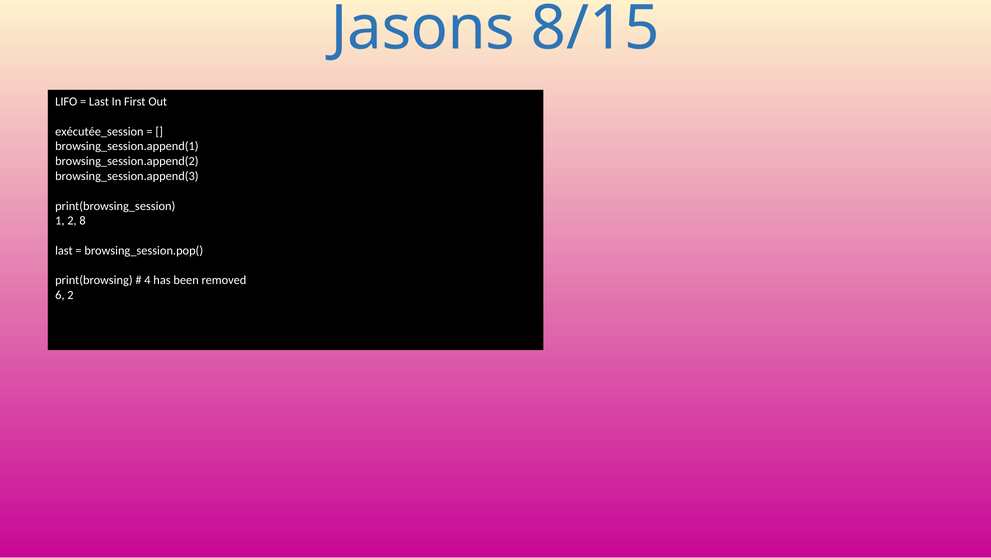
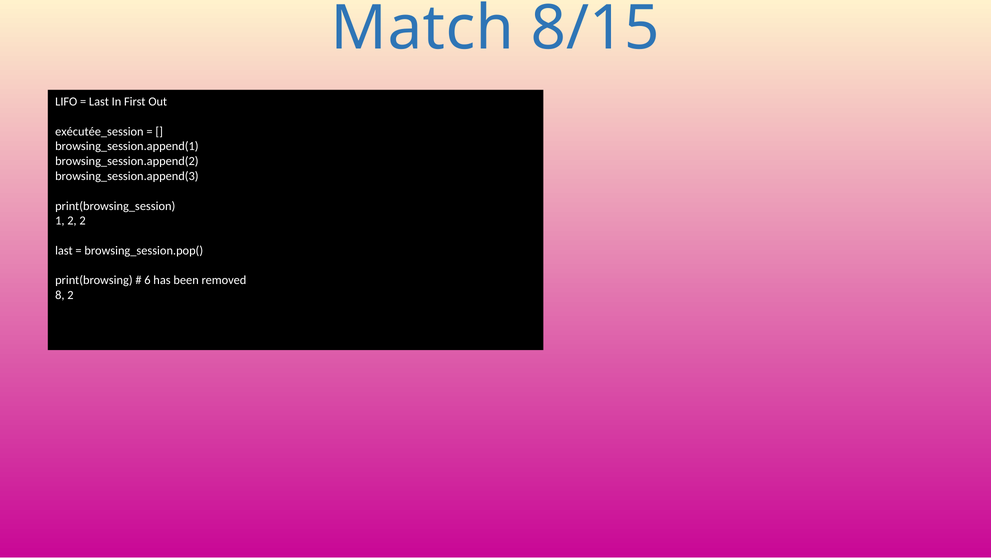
Jasons: Jasons -> Match (423, 28)
2 8: 8 -> 2 (83, 221)
4: 4 -> 6 (147, 280)
6: 6 -> 8 (60, 295)
